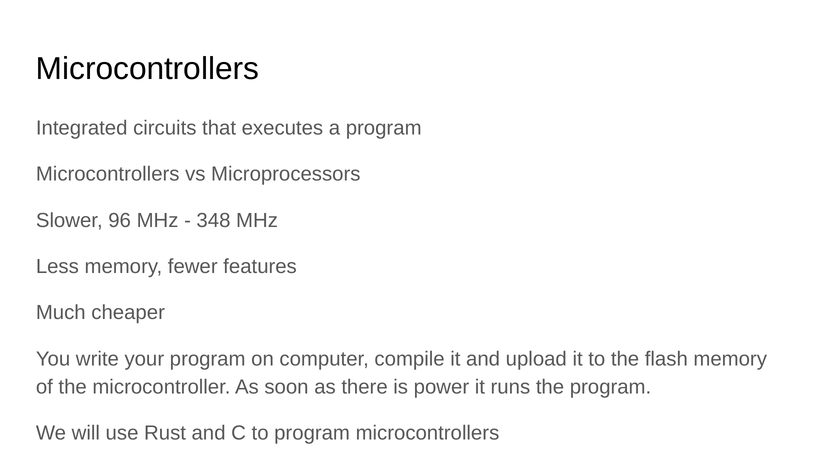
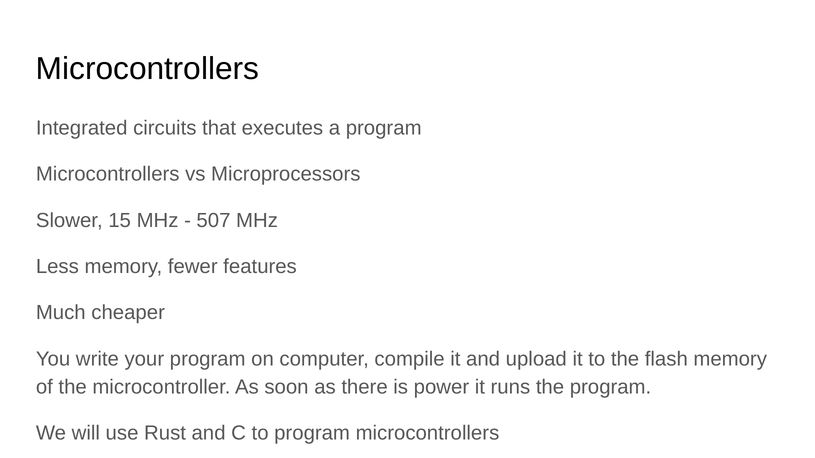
96: 96 -> 15 (120, 221)
348: 348 -> 507 (213, 221)
